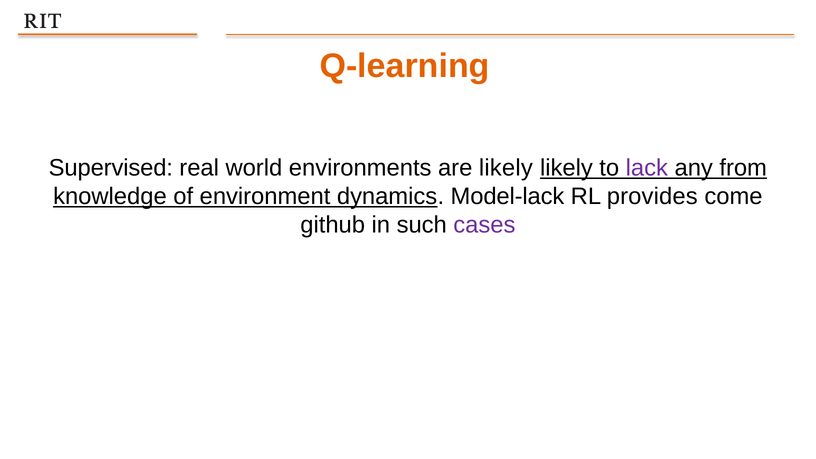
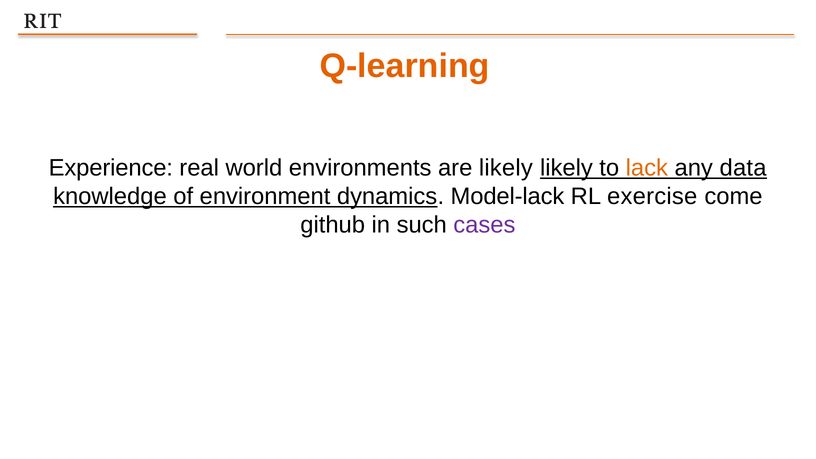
Supervised: Supervised -> Experience (111, 168)
lack colour: purple -> orange (647, 168)
from: from -> data (743, 168)
provides: provides -> exercise (652, 196)
